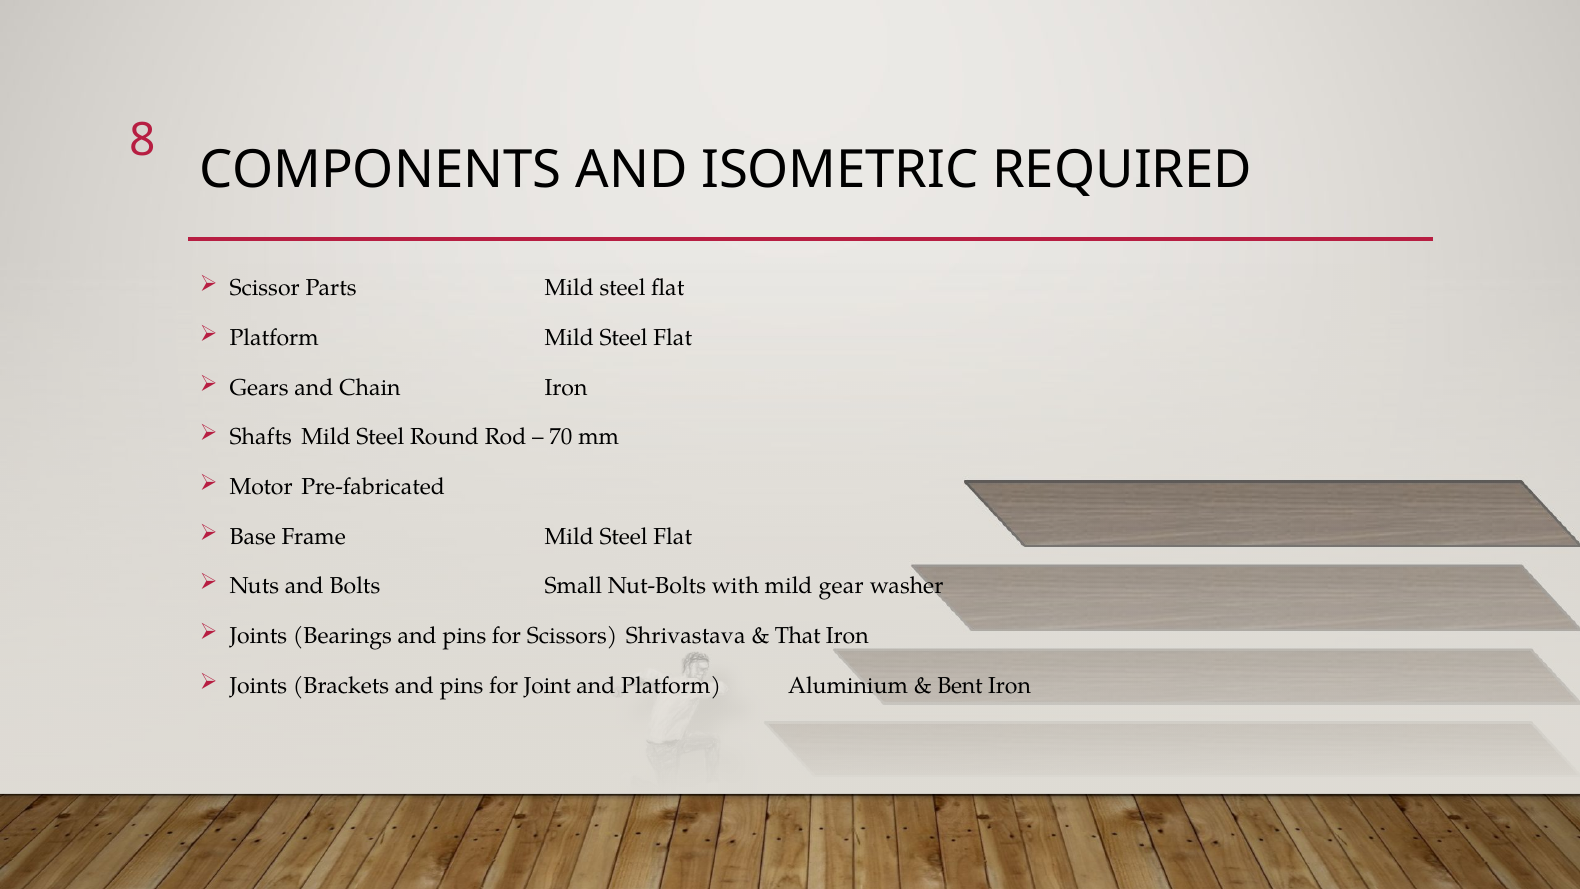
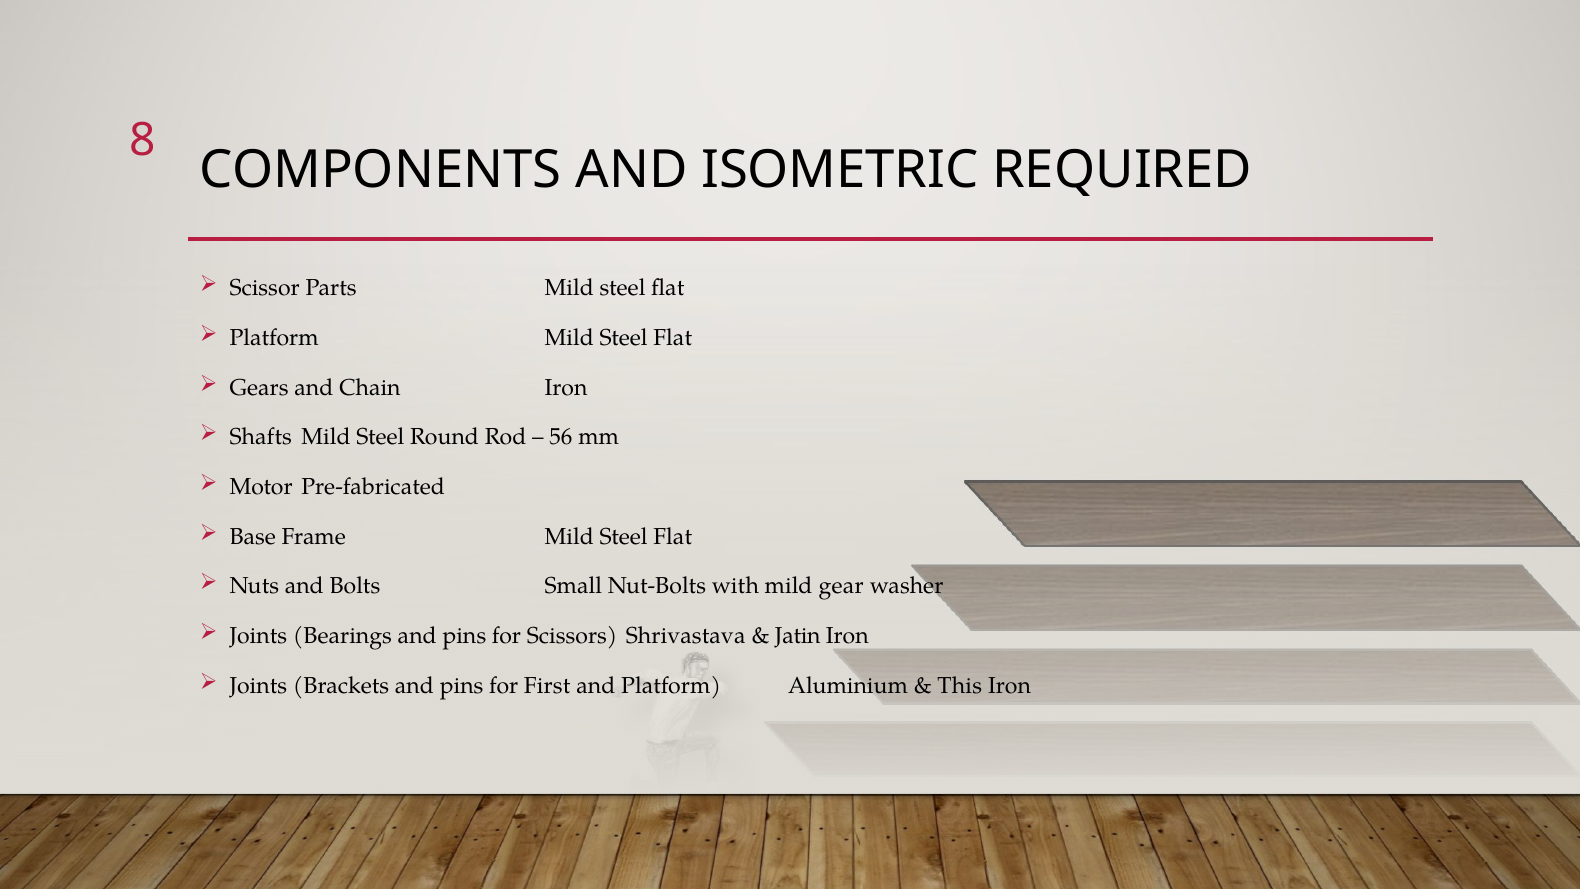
70: 70 -> 56 (561, 437)
That: That -> Jatin (798, 636)
Joint: Joint -> First (547, 685)
Bent: Bent -> This (960, 685)
